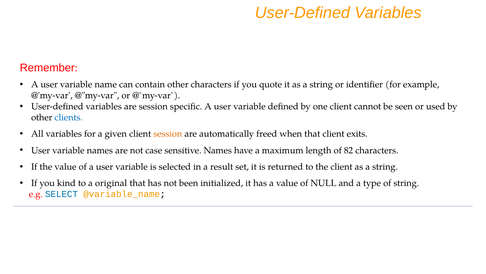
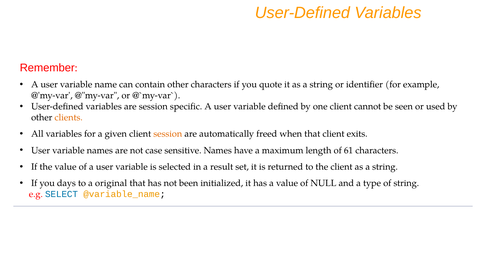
clients colour: blue -> orange (69, 117)
82: 82 -> 61 (348, 150)
kind: kind -> days (66, 183)
